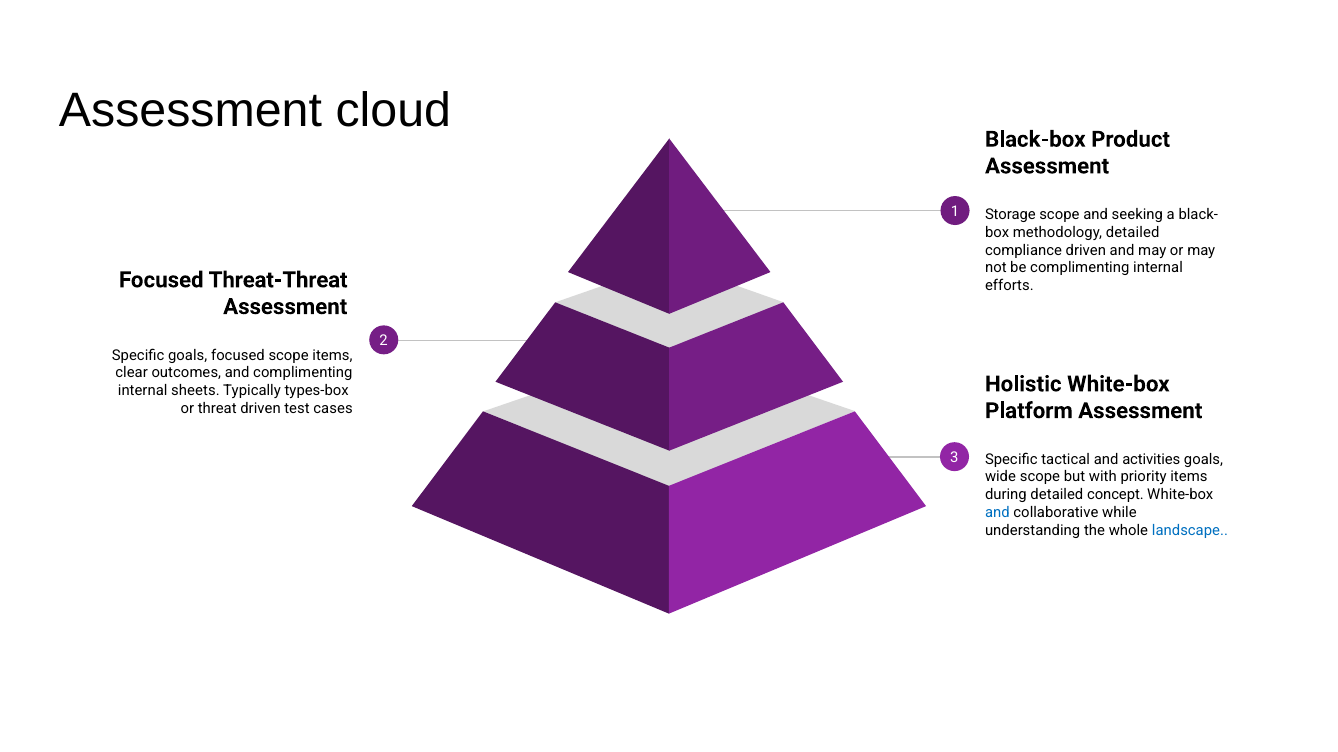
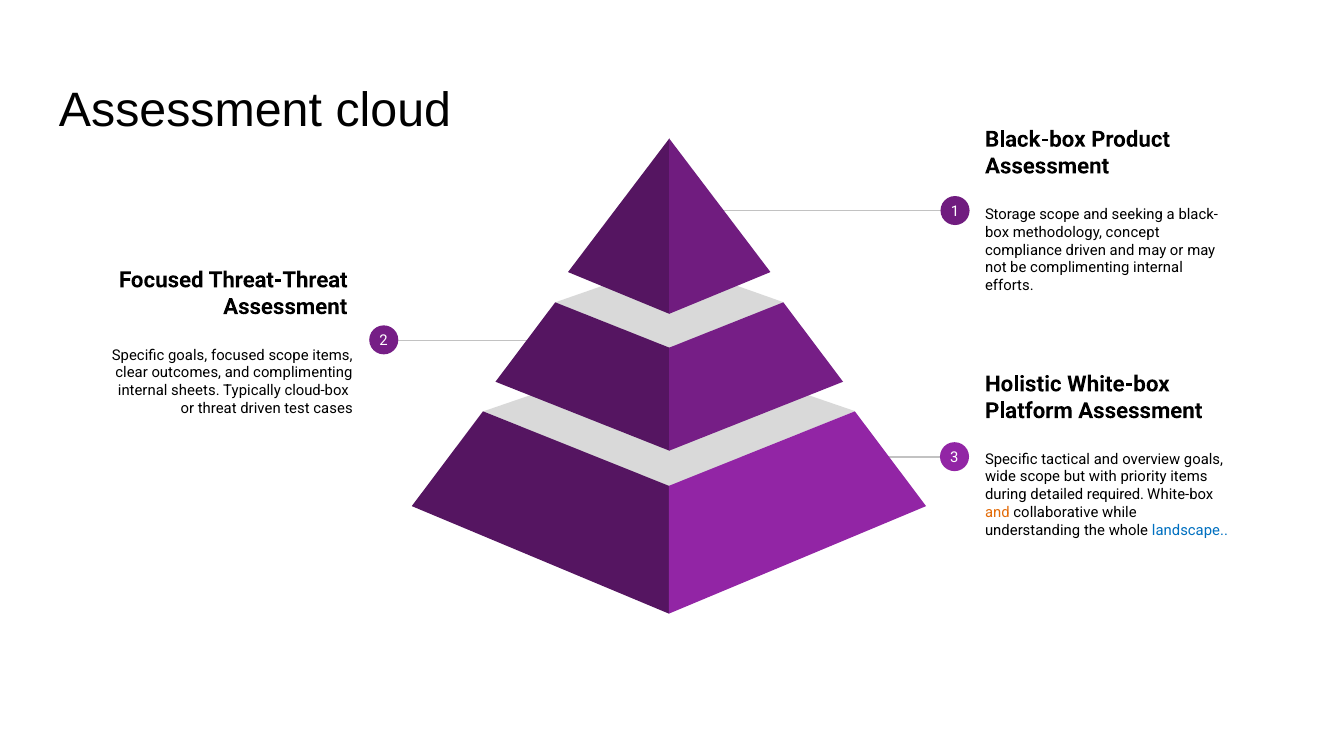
methodology detailed: detailed -> concept (1133, 233)
types-box: types-box -> cloud-box (317, 391)
activities: activities -> overview (1151, 460)
concept: concept -> required (1115, 495)
and colour: blue -> orange (997, 513)
